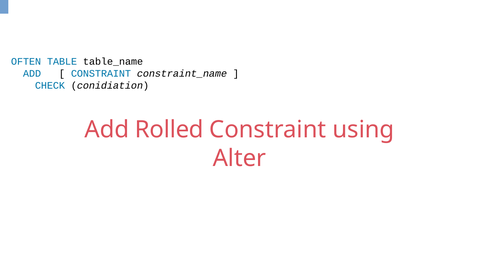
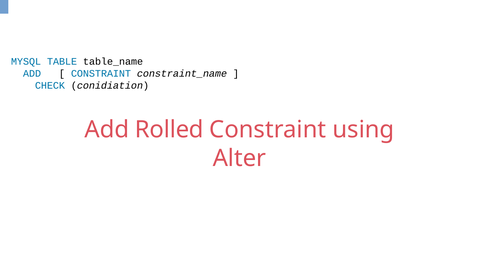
OFTEN: OFTEN -> MYSQL (26, 62)
